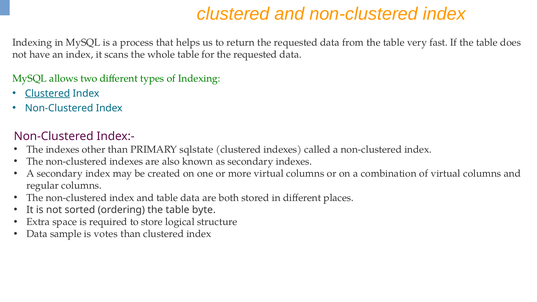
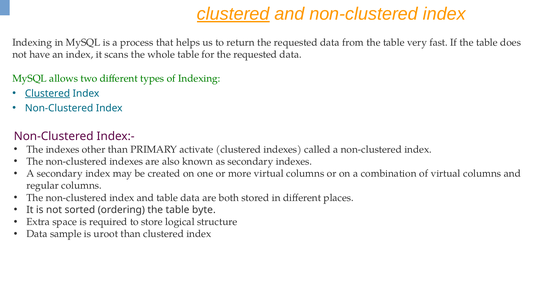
clustered underline: none -> present (233, 14)
sqlstate: sqlstate -> activate (196, 149)
votes: votes -> uroot (106, 234)
